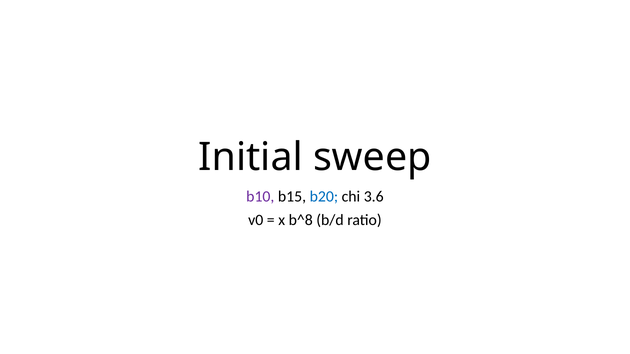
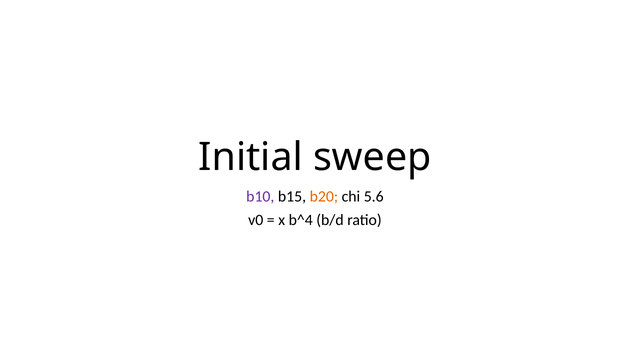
b20 colour: blue -> orange (324, 197)
3.6: 3.6 -> 5.6 (374, 197)
b^8: b^8 -> b^4 (301, 220)
